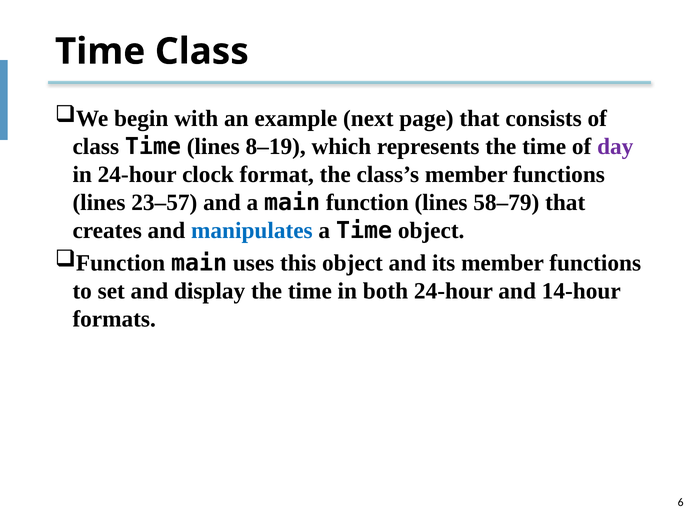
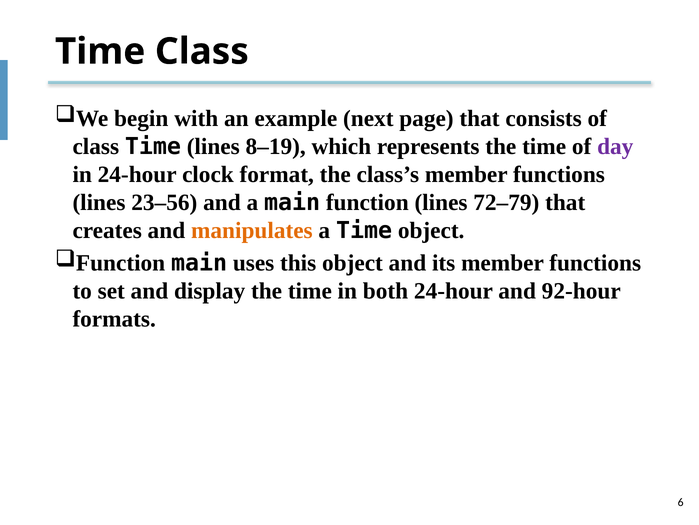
23–57: 23–57 -> 23–56 (164, 202)
58–79: 58–79 -> 72–79 (506, 202)
manipulates colour: blue -> orange (252, 230)
14-hour: 14-hour -> 92-hour (581, 291)
